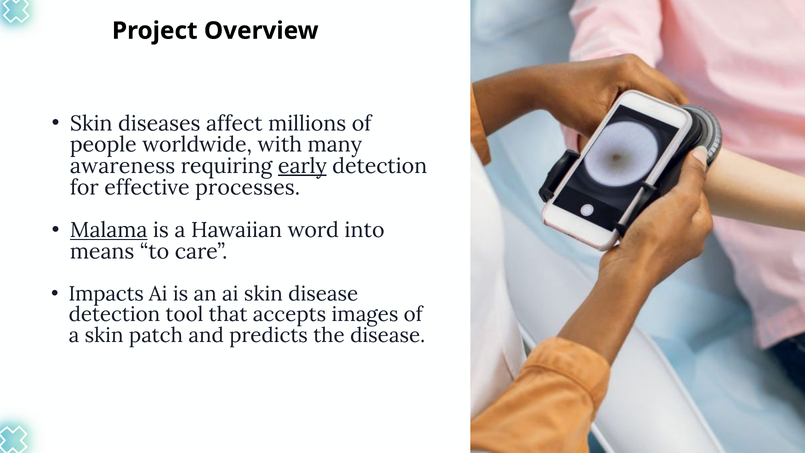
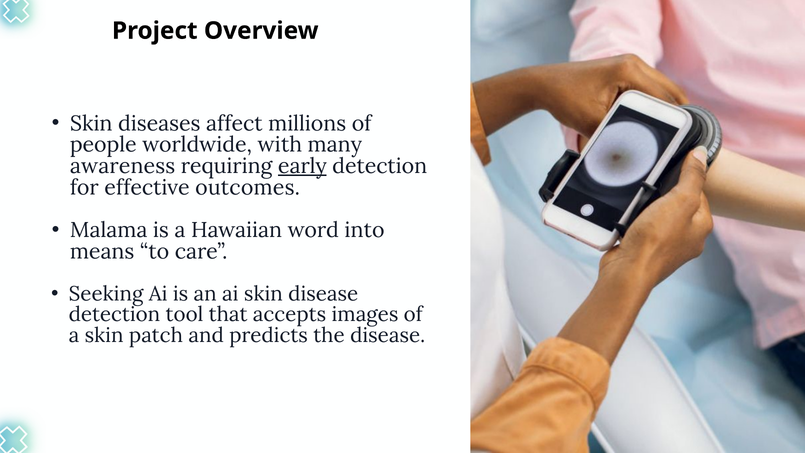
processes: processes -> outcomes (248, 187)
Malama underline: present -> none (109, 230)
Impacts: Impacts -> Seeking (106, 294)
